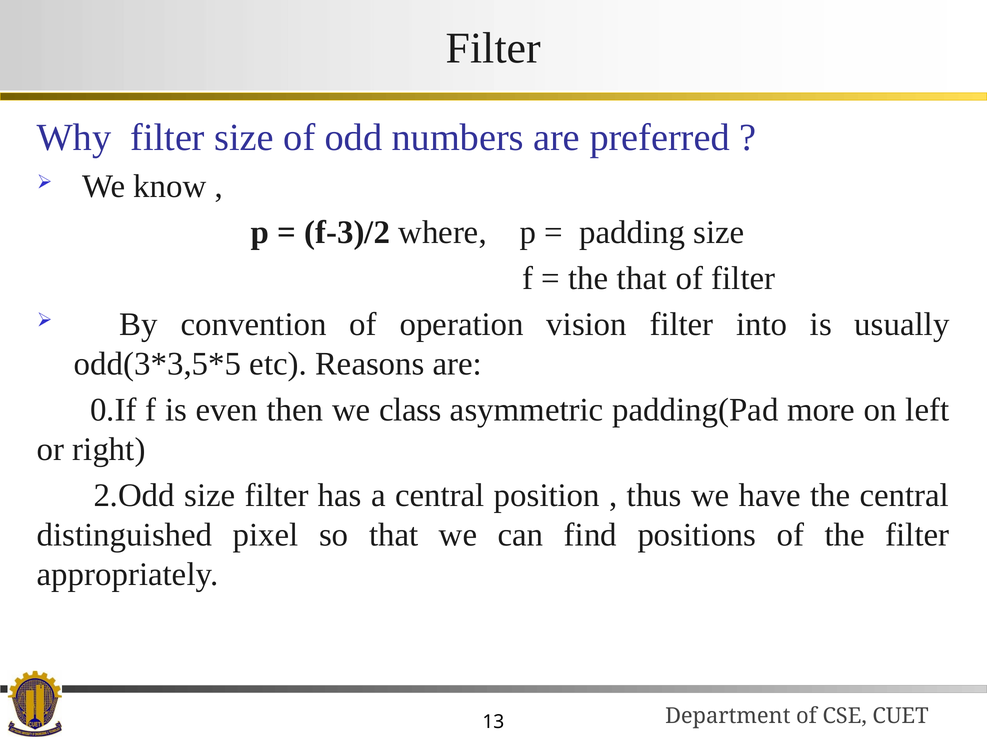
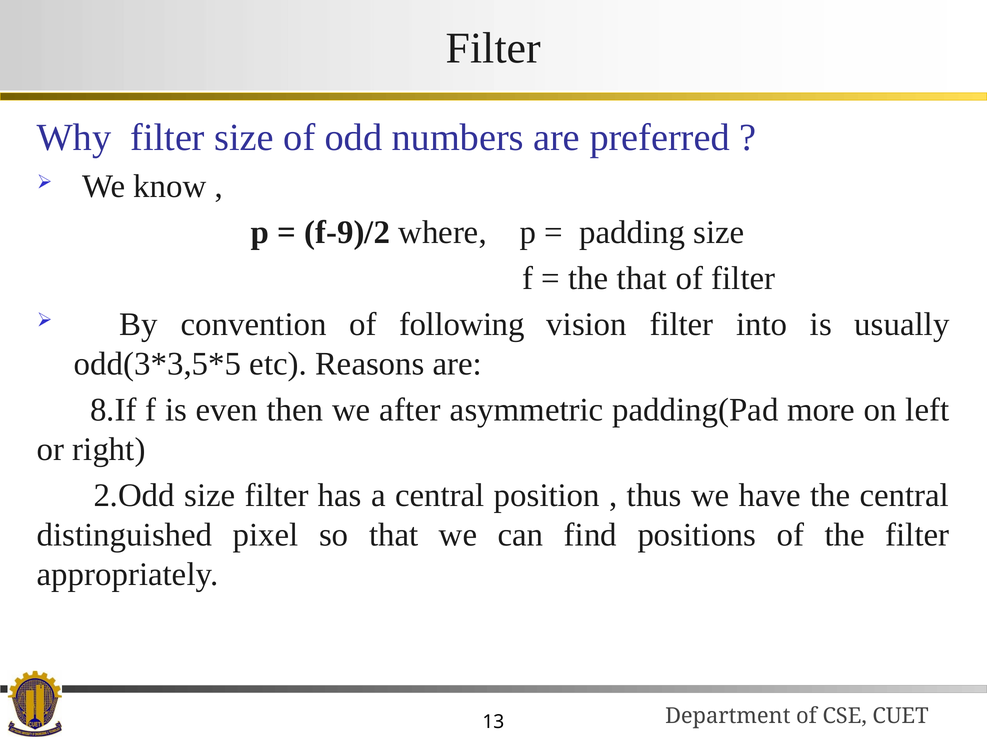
f-3)/2: f-3)/2 -> f-9)/2 (347, 233)
operation: operation -> following (462, 325)
0.If: 0.If -> 8.If (113, 410)
class: class -> after (410, 410)
